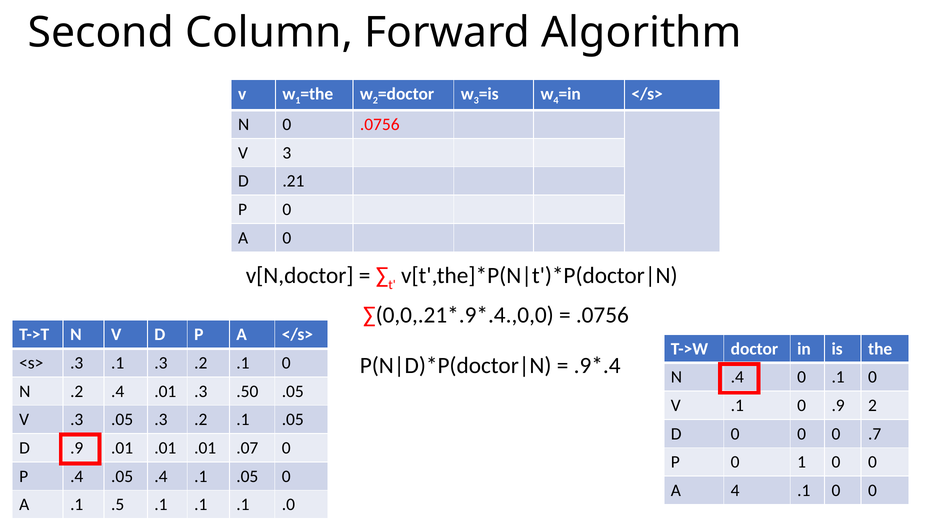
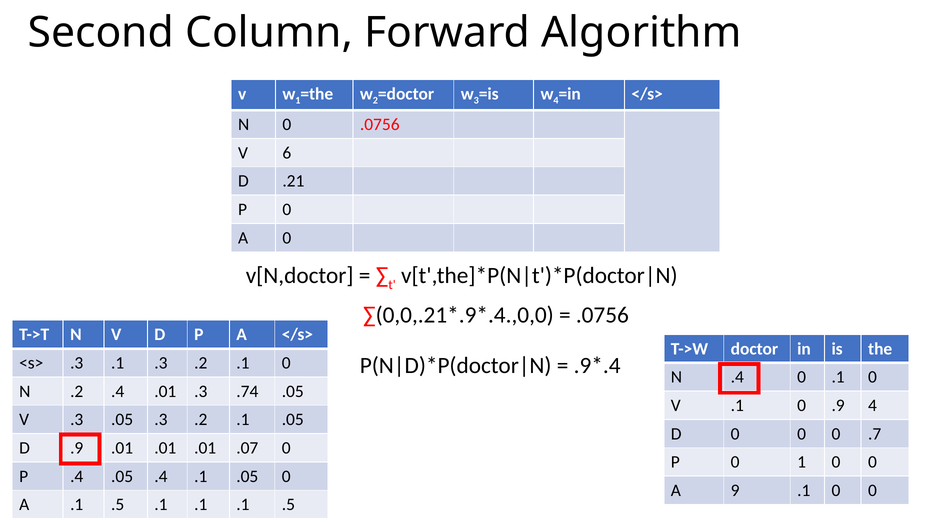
V 3: 3 -> 6 (287, 153)
.50: .50 -> .74 (247, 391)
.9 2: 2 -> 4 (873, 405)
A 4: 4 -> 9 (735, 490)
.1 .1 .0: .0 -> .5 (288, 504)
